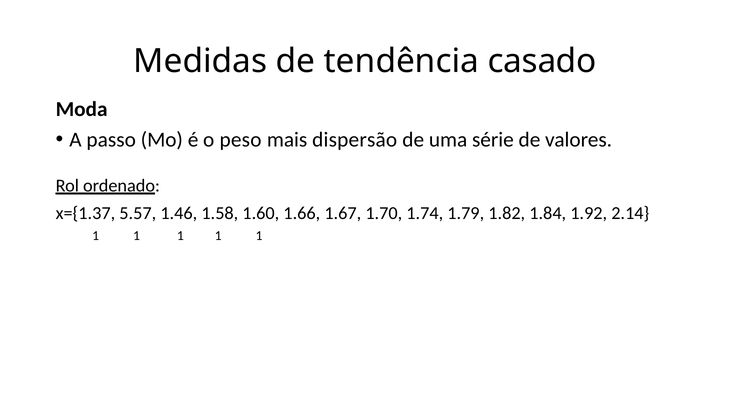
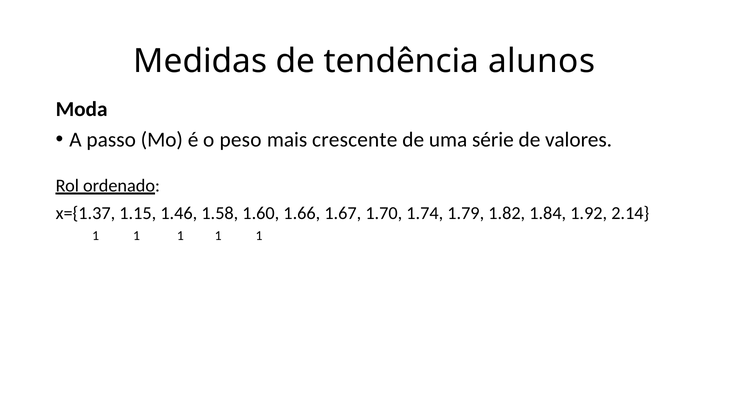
casado: casado -> alunos (542, 61)
dispersão: dispersão -> crescente (355, 140)
5.57: 5.57 -> 1.15 (138, 213)
